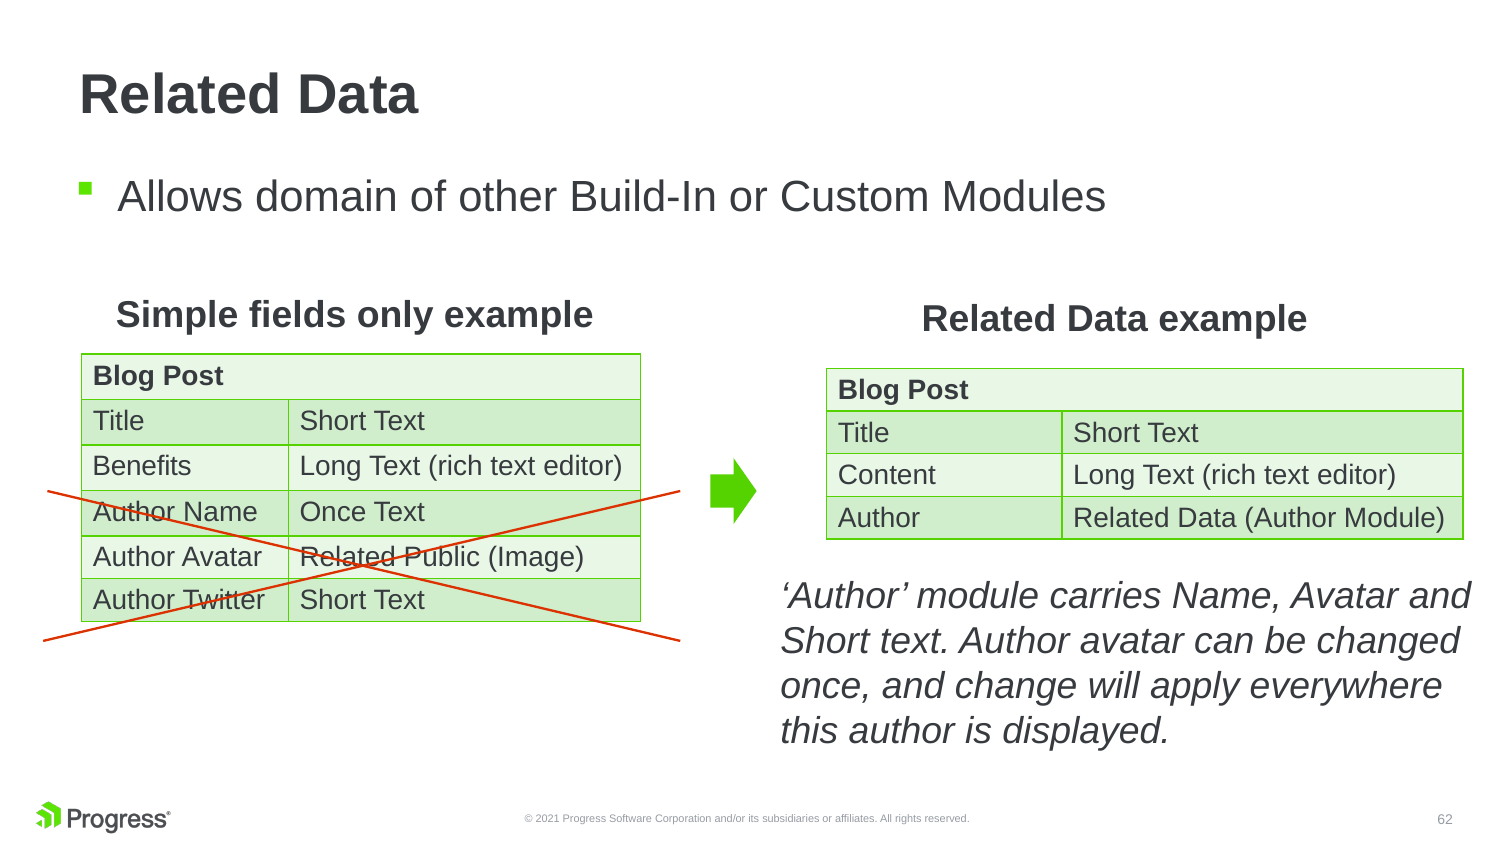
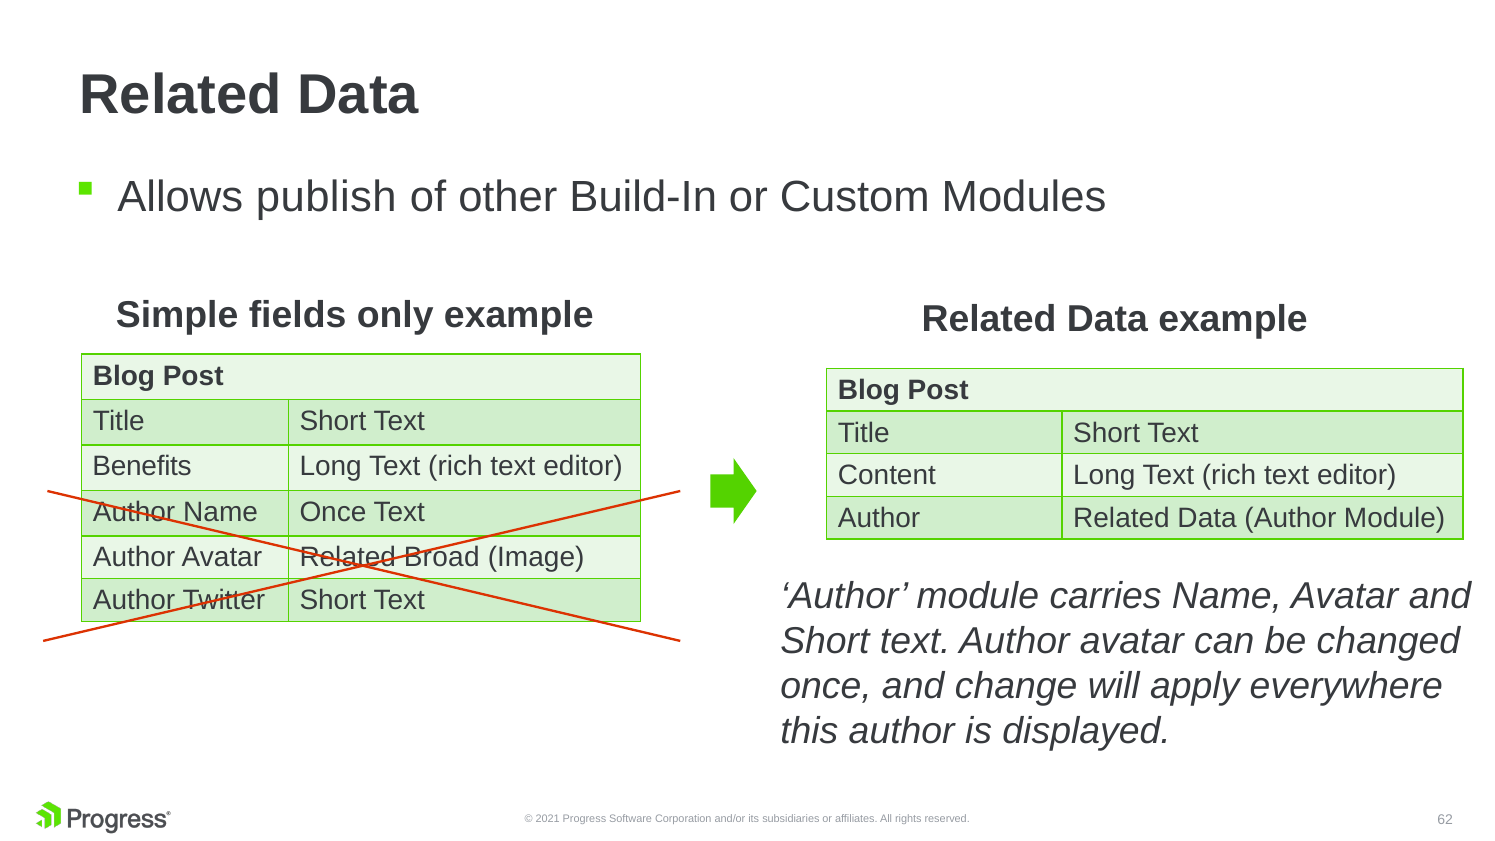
domain: domain -> publish (326, 197)
Public: Public -> Broad (442, 558)
